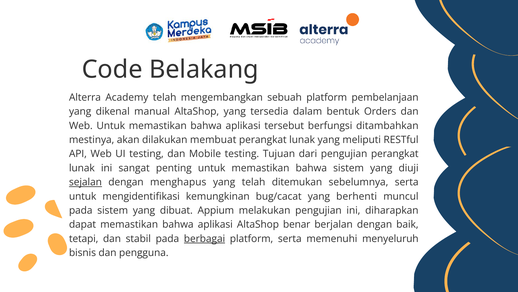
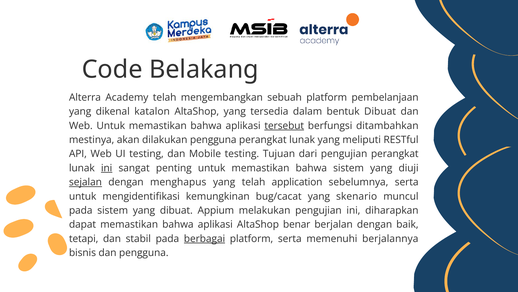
manual: manual -> katalon (152, 111)
bentuk Orders: Orders -> Dibuat (380, 111)
tersebut underline: none -> present (284, 125)
dilakukan membuat: membuat -> pengguna (213, 140)
ini underline: none -> present (107, 168)
ditemukan: ditemukan -> application (297, 182)
berhenti: berhenti -> skenario (357, 196)
menyeluruh: menyeluruh -> berjalannya (390, 238)
